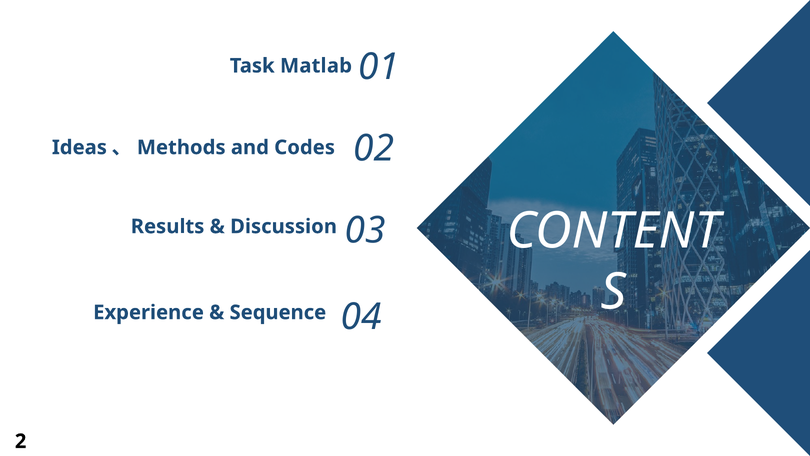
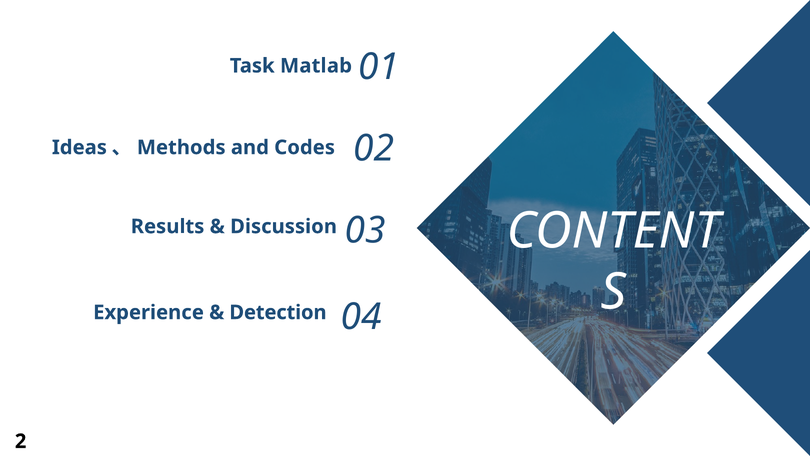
Sequence: Sequence -> Detection (278, 312)
